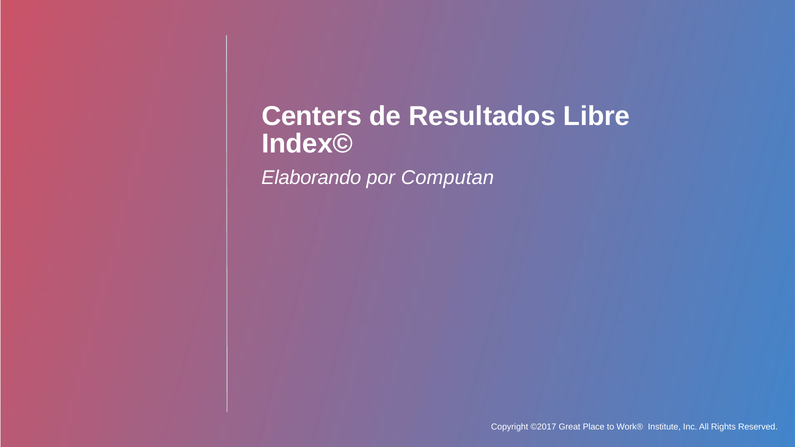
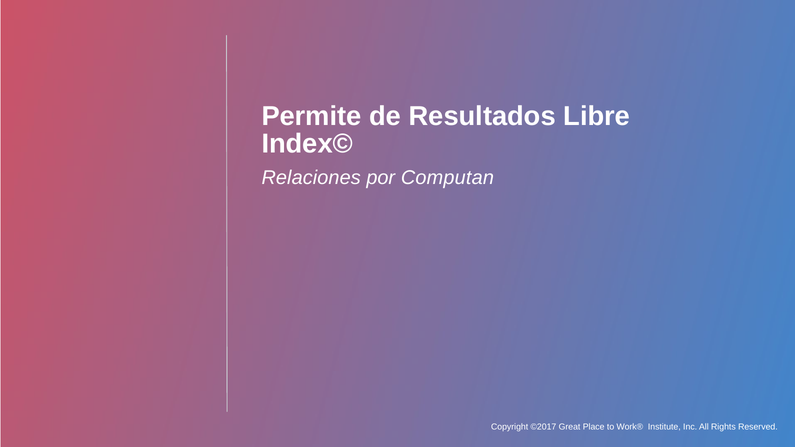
Centers: Centers -> Permite (312, 116)
Elaborando: Elaborando -> Relaciones (311, 178)
